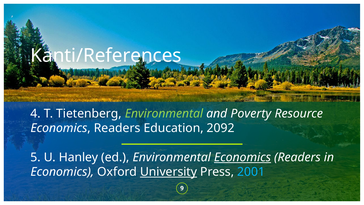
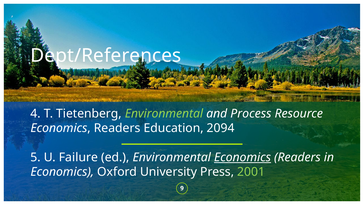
Kanti/References: Kanti/References -> Dept/References (106, 56)
Poverty: Poverty -> Process (251, 113)
2092: 2092 -> 2094 (221, 128)
Hanley: Hanley -> Failure (78, 157)
University underline: present -> none (169, 172)
2001 colour: light blue -> light green (251, 172)
